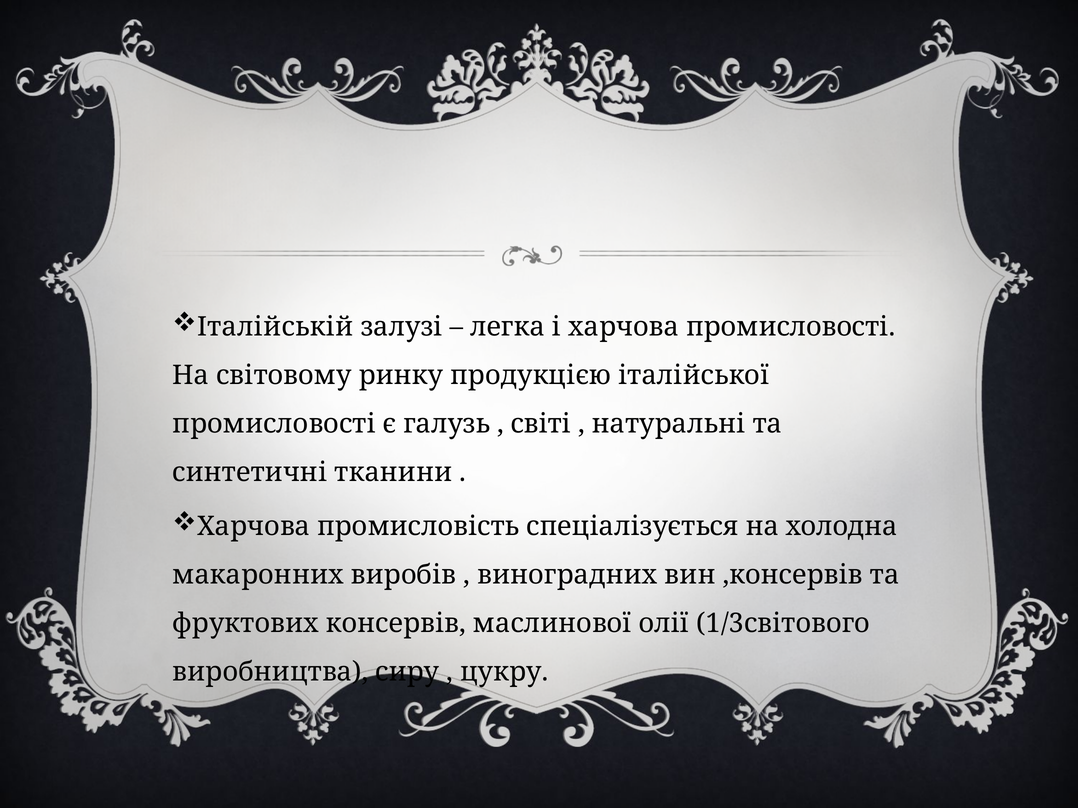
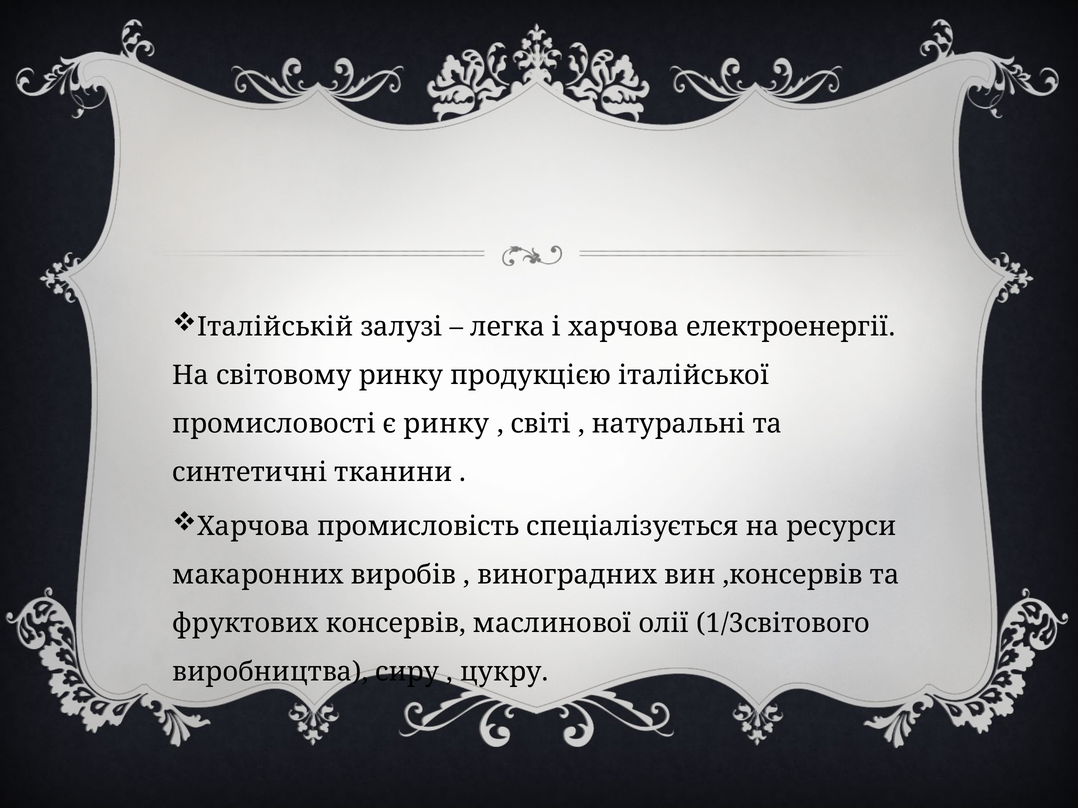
харчова промисловості: промисловості -> електроенергії (791, 327)
є галузь: галузь -> ринку (446, 424)
холодна: холодна -> ресурси (841, 526)
